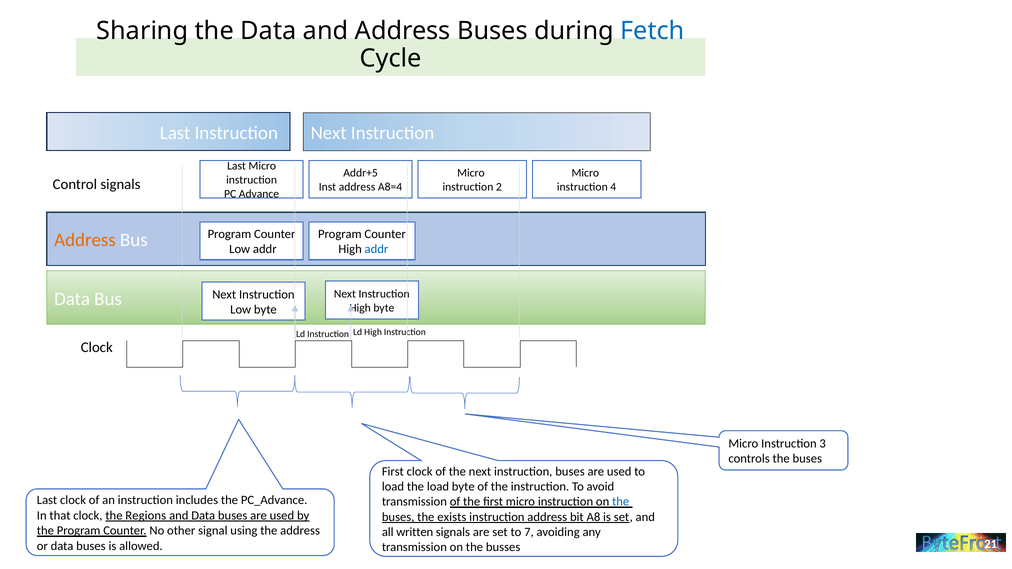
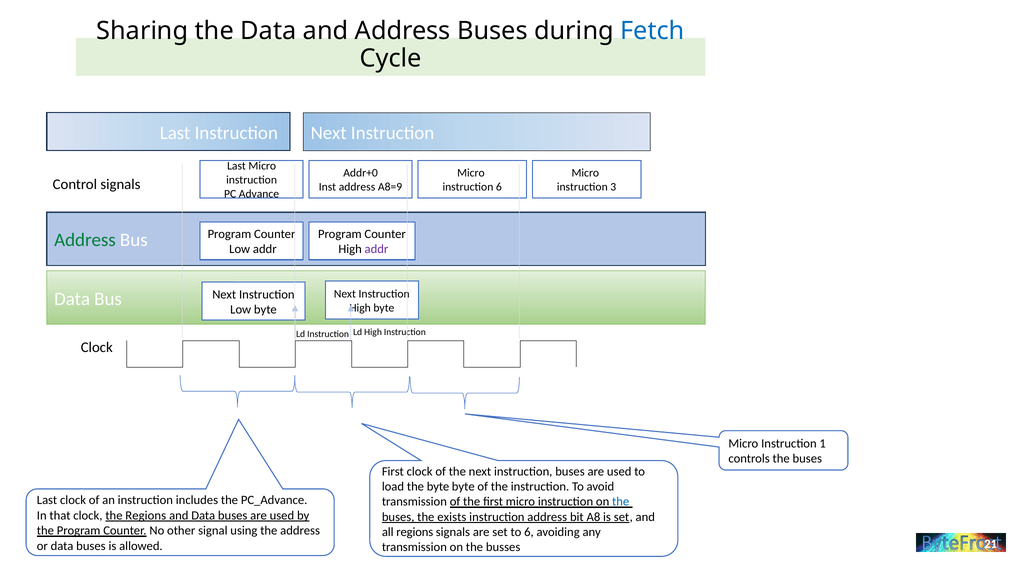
Addr+5: Addr+5 -> Addr+0 (361, 173)
A8=4: A8=4 -> A8=9 (390, 187)
instruction 2: 2 -> 6 (499, 187)
4: 4 -> 3 (613, 187)
Address colour: orange -> green (85, 240)
addr colour: blue -> purple (376, 249)
3: 3 -> 1 (823, 444)
the load: load -> byte (438, 487)
all written: written -> regions (415, 532)
to 7: 7 -> 6 (529, 532)
